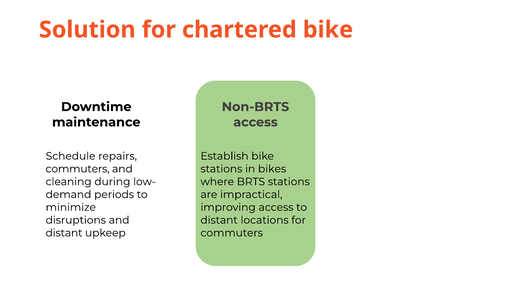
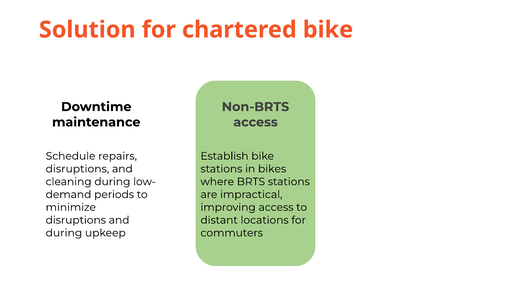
commuters: commuters -> disruptions (77, 169)
distant: distant -> during (64, 232)
